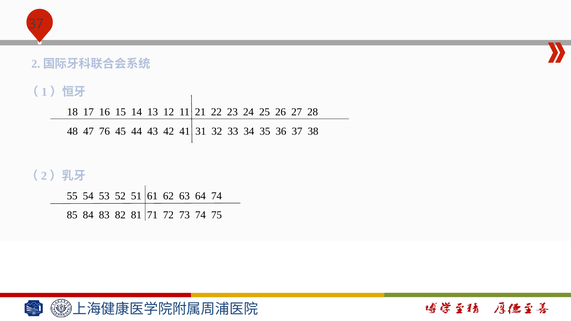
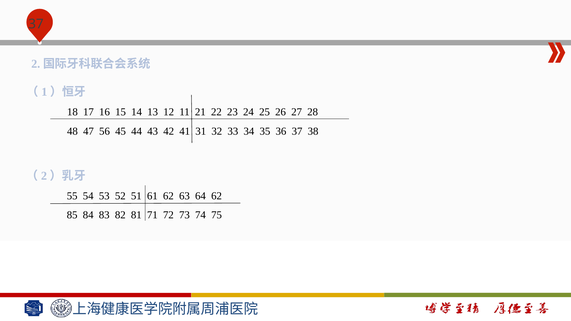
76: 76 -> 56 (105, 131)
64 74: 74 -> 62 (217, 196)
